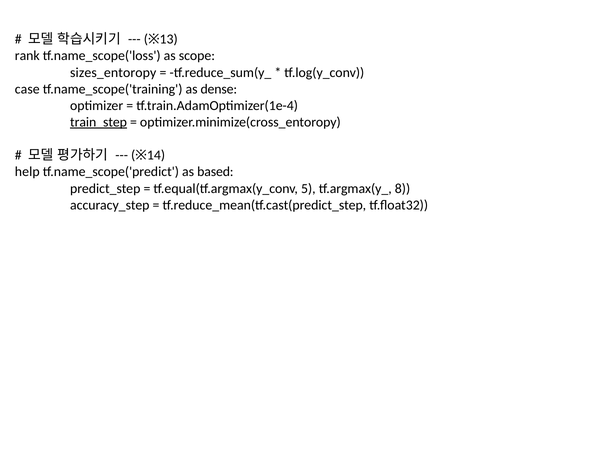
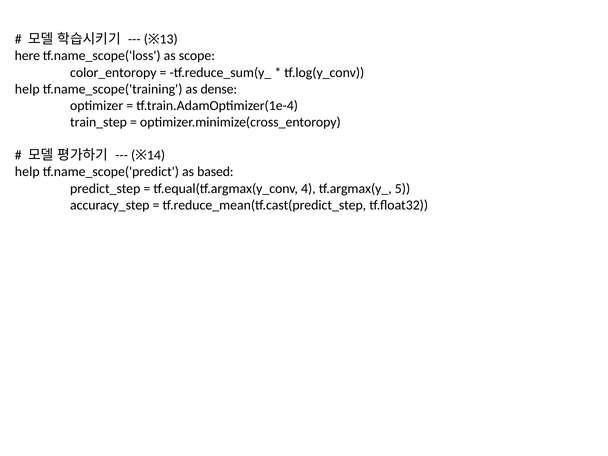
rank: rank -> here (27, 56)
sizes_entoropy: sizes_entoropy -> color_entoropy (113, 73)
case: case -> help (27, 89)
train_step underline: present -> none (99, 122)
5: 5 -> 4 (308, 188)
8: 8 -> 5 (403, 188)
